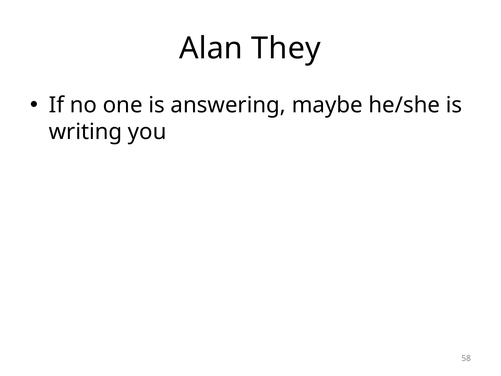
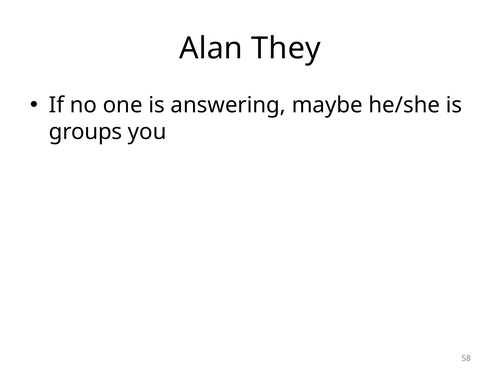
writing: writing -> groups (86, 132)
